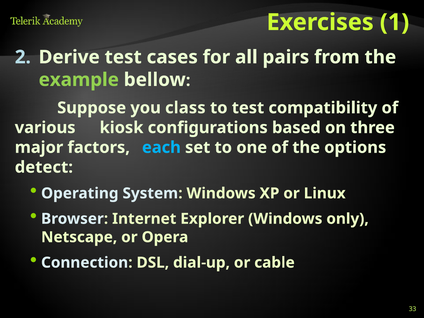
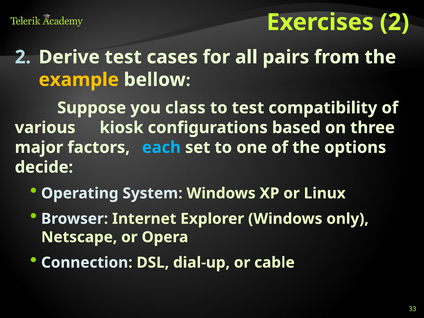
Exercises 1: 1 -> 2 (395, 22)
example colour: light green -> yellow (79, 80)
detect: detect -> decide (44, 167)
